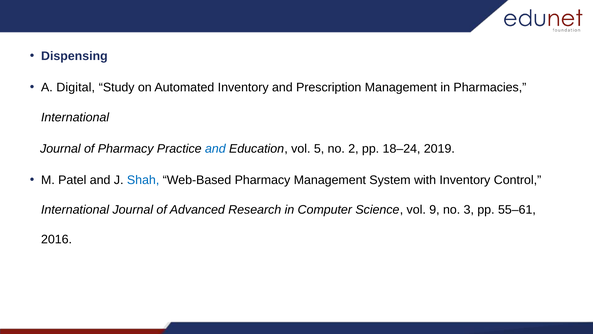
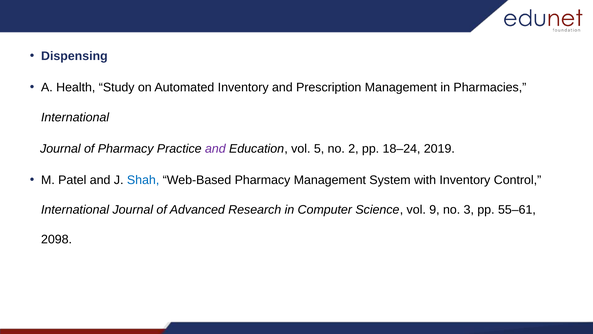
Digital: Digital -> Health (76, 87)
and colour: blue -> purple (215, 148)
2016: 2016 -> 2098 (57, 239)
